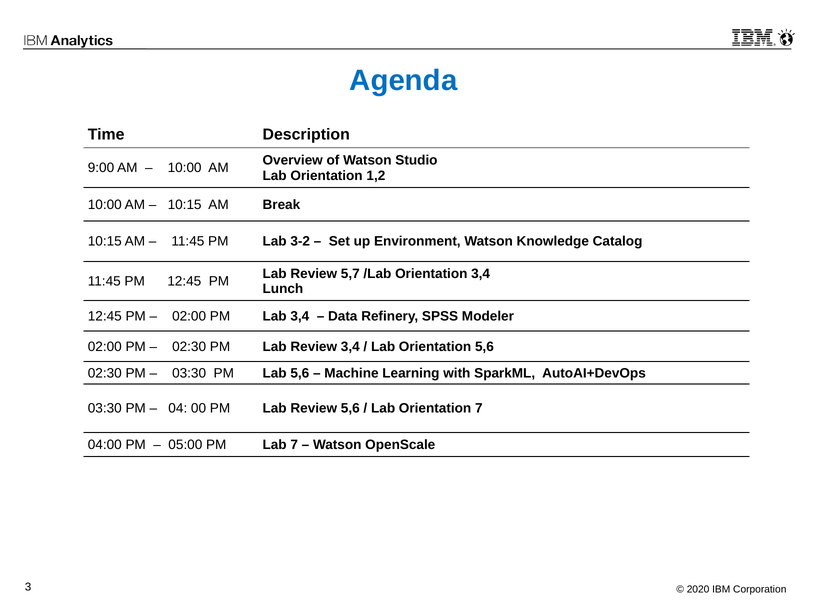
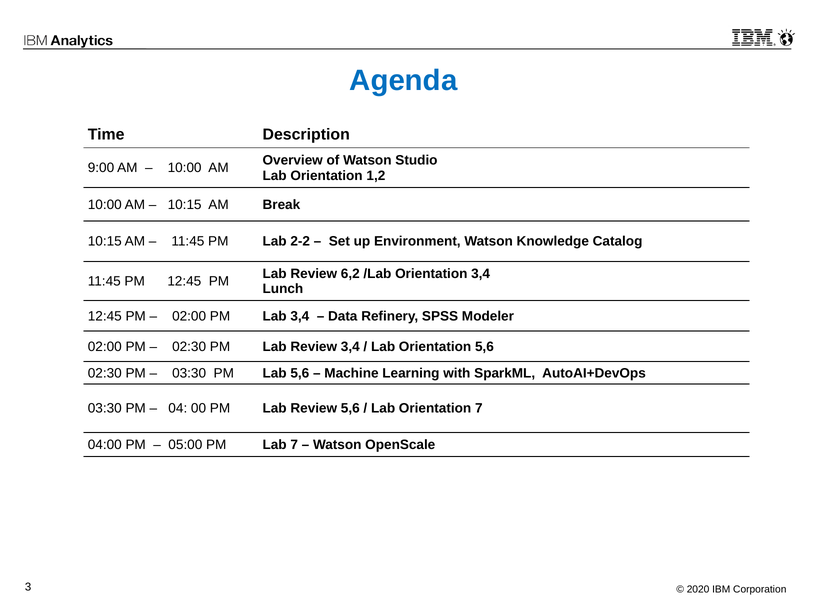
3-2: 3-2 -> 2-2 (300, 241)
5,7: 5,7 -> 6,2 (350, 274)
